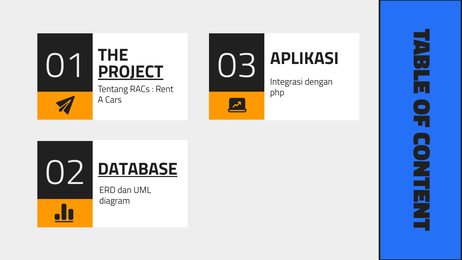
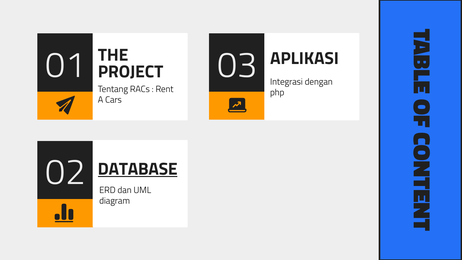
PROJECT underline: present -> none (131, 72)
